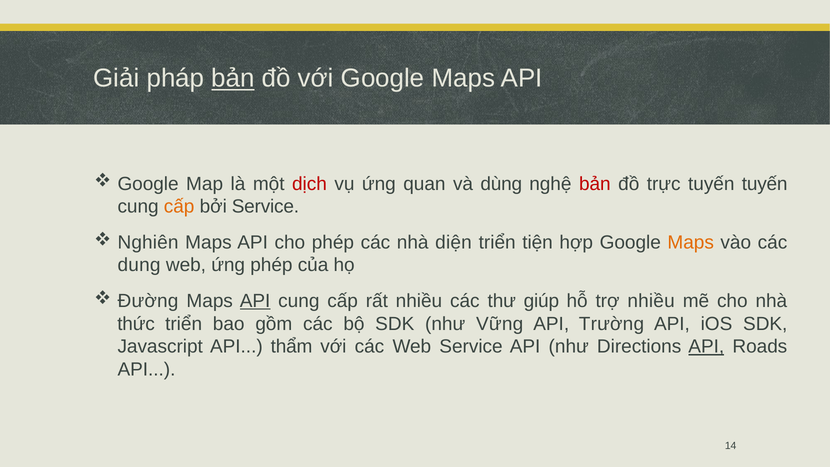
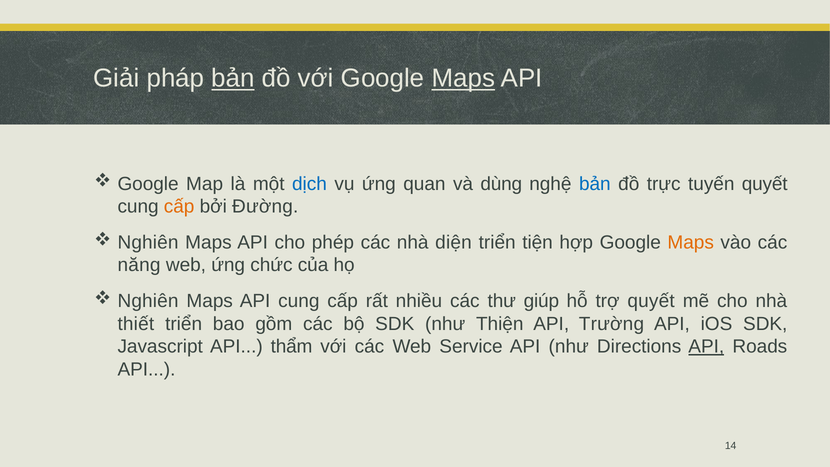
Maps underline: none -> present (463, 78)
dịch colour: red -> blue (309, 184)
bản colour: red -> blue (595, 184)
tuyến tuyến: tuyến -> quyết (765, 184)
bởi Service: Service -> Đường (265, 206)
dung: dung -> năng (139, 265)
ứng phép: phép -> chức (271, 265)
Đường: Đường -> Nghiên (148, 301)
API underline: present -> none (255, 301)
trợ nhiều: nhiều -> quyết (651, 301)
thức: thức -> thiết (136, 324)
Vững: Vững -> Thiện (500, 324)
